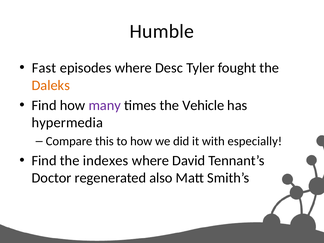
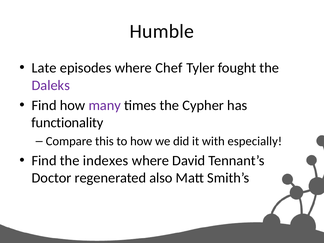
Fast: Fast -> Late (44, 68)
Desc: Desc -> Chef (169, 68)
Daleks colour: orange -> purple (51, 85)
Vehicle: Vehicle -> Cypher (203, 105)
hypermedia: hypermedia -> functionality (67, 123)
